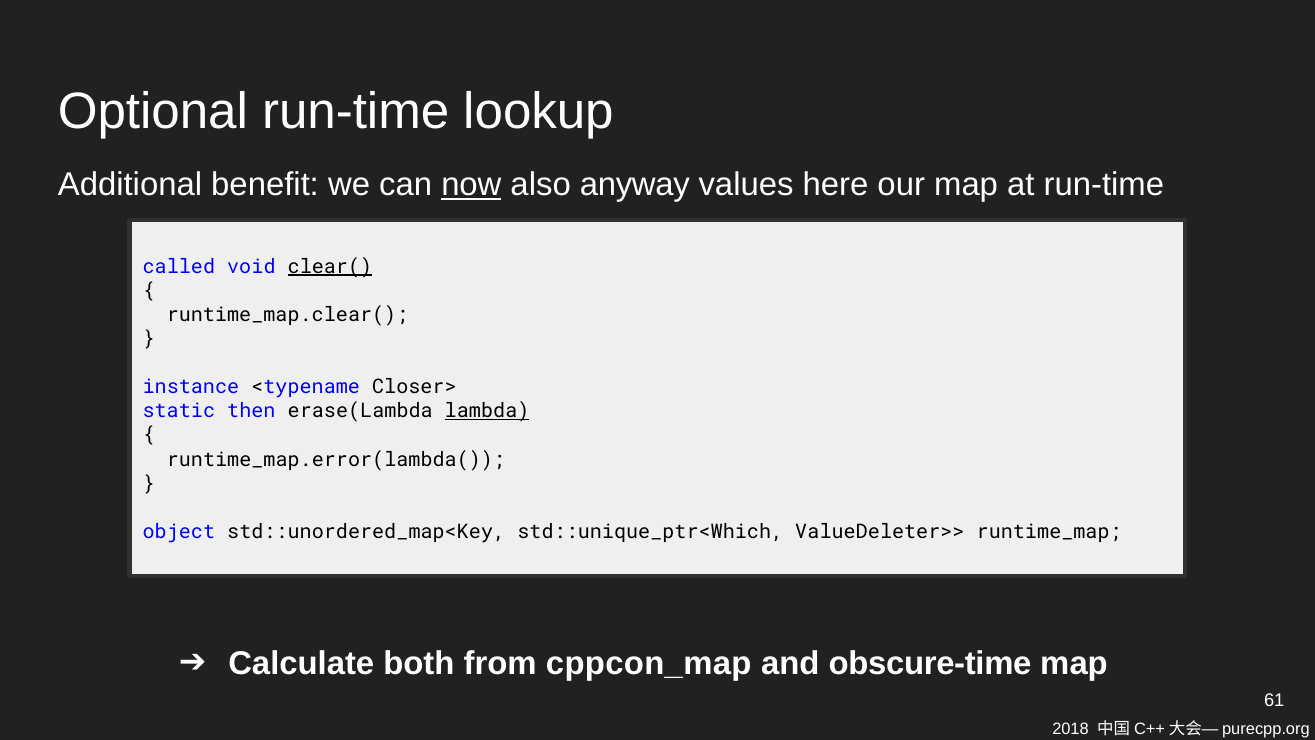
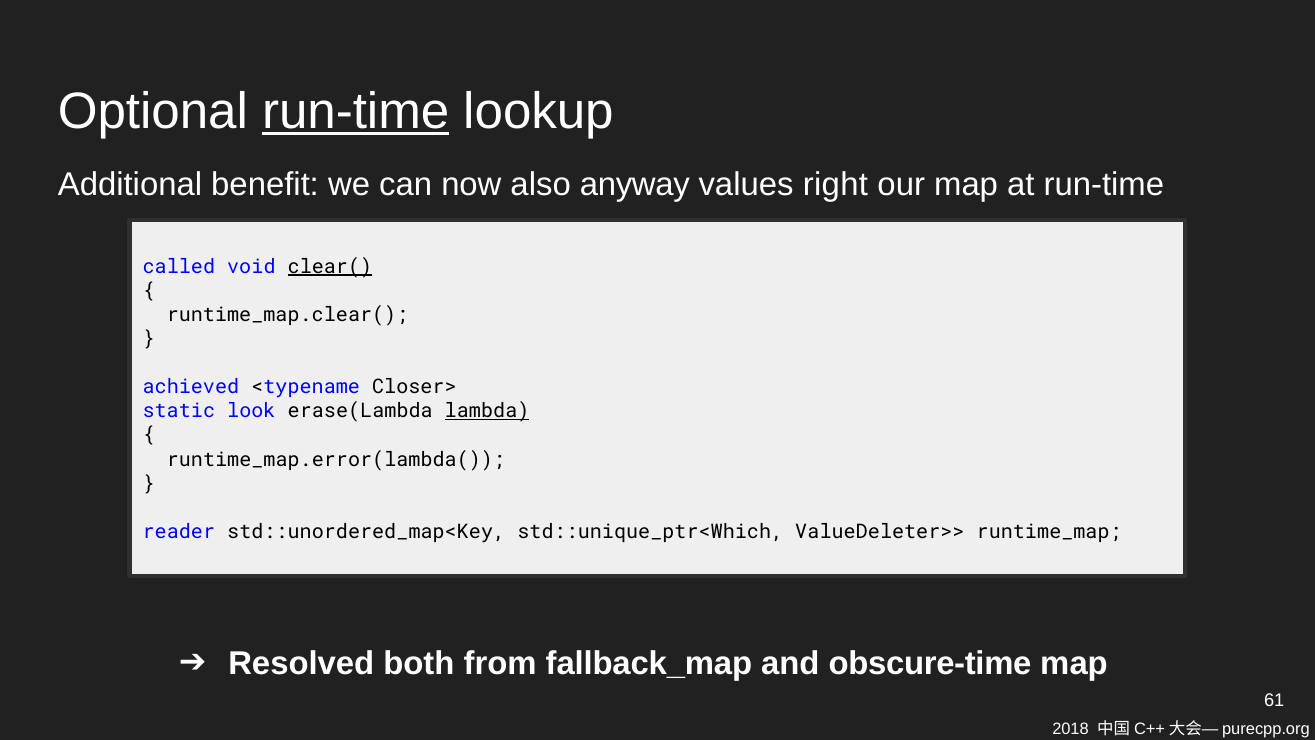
run-time underline: none -> present (356, 111)
now underline: present -> none (471, 185)
here: here -> right (835, 185)
instance: instance -> achieved (191, 387)
then: then -> look (251, 411)
object: object -> reader (179, 532)
Calculate: Calculate -> Resolved (301, 663)
cppcon_map: cppcon_map -> fallback_map (649, 663)
